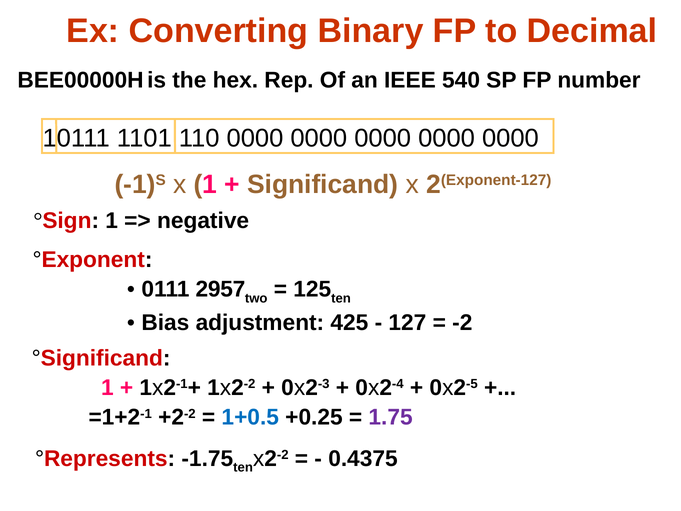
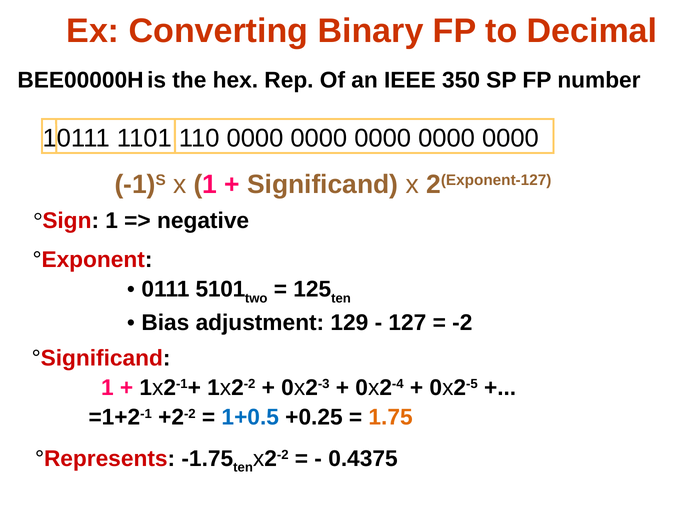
540: 540 -> 350 (461, 80)
2957: 2957 -> 5101 (220, 289)
425: 425 -> 129 (349, 323)
1.75 colour: purple -> orange (391, 417)
